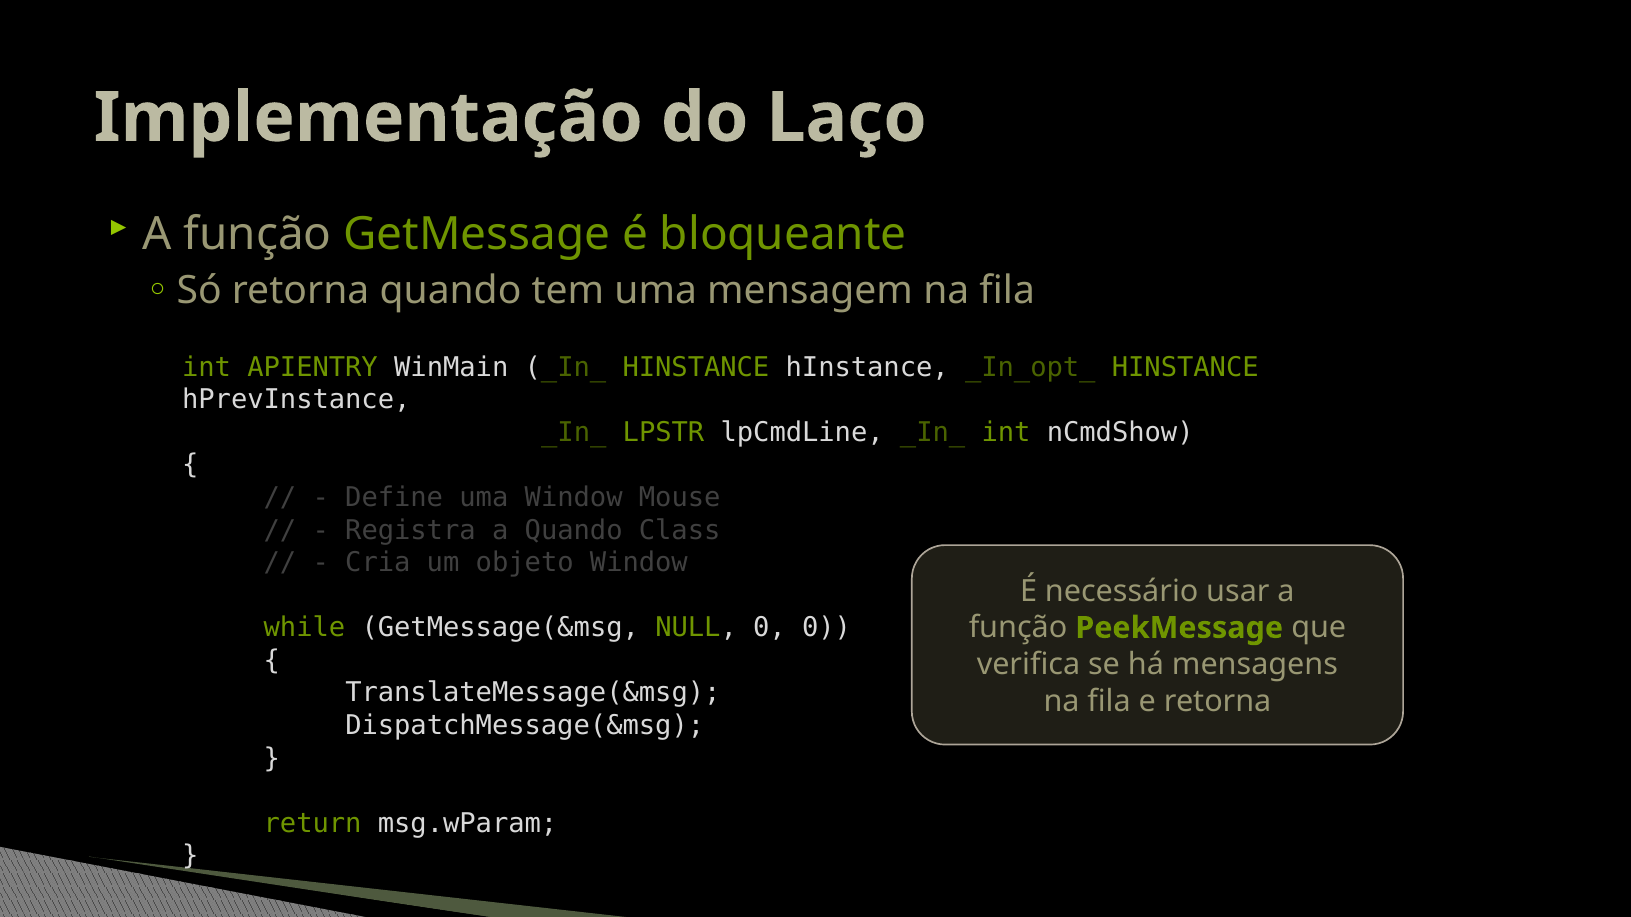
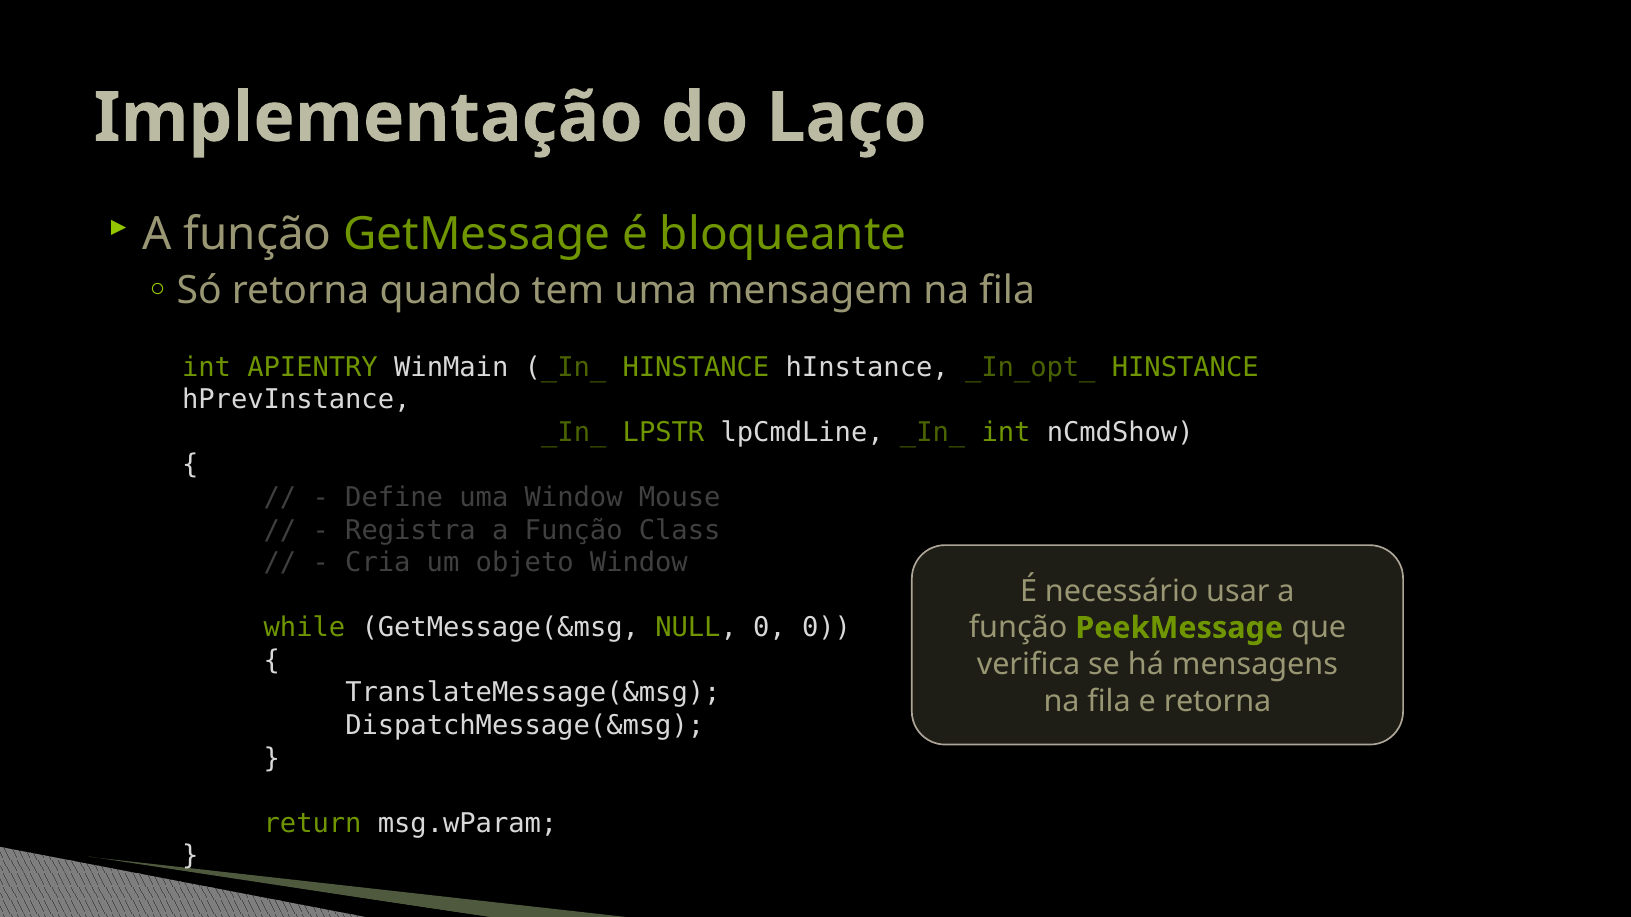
Registra a Quando: Quando -> Função (574, 530)
